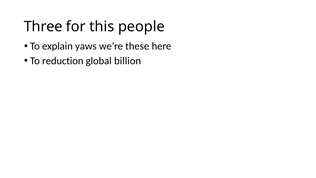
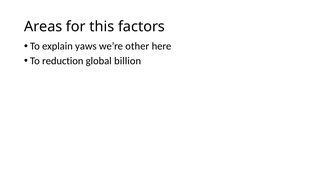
Three: Three -> Areas (43, 27)
people: people -> factors (141, 27)
these: these -> other (137, 46)
